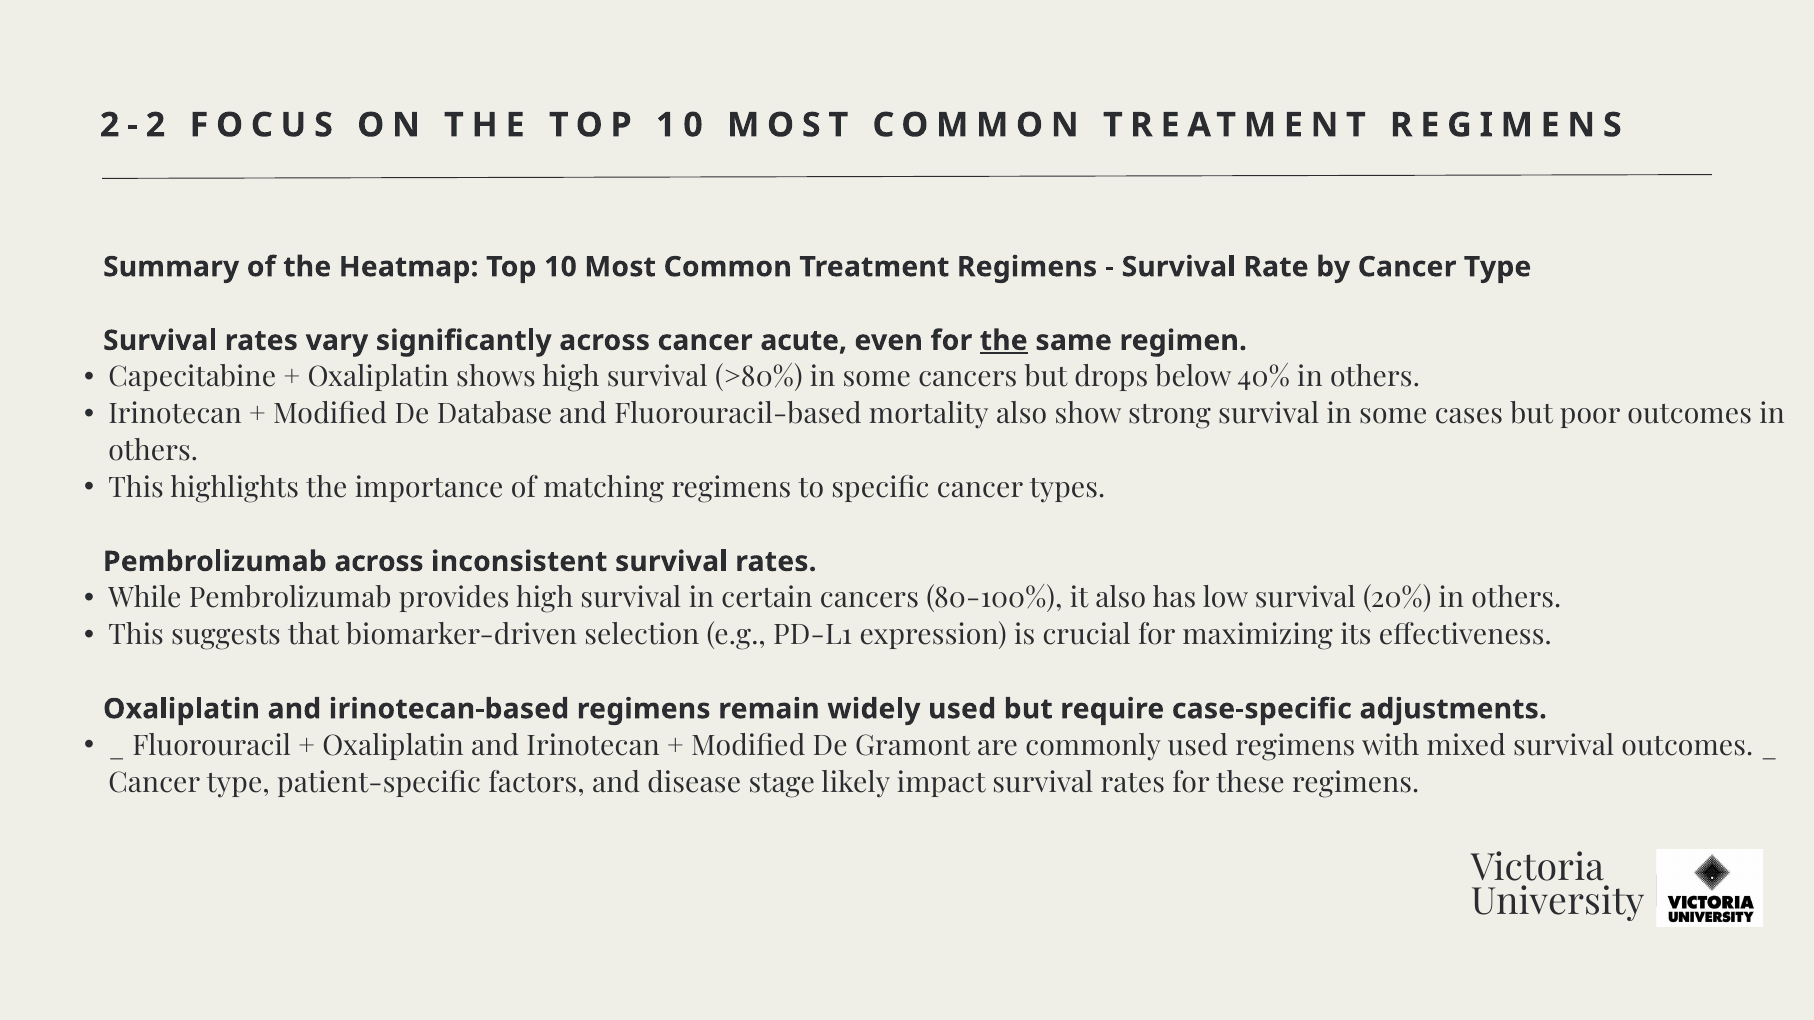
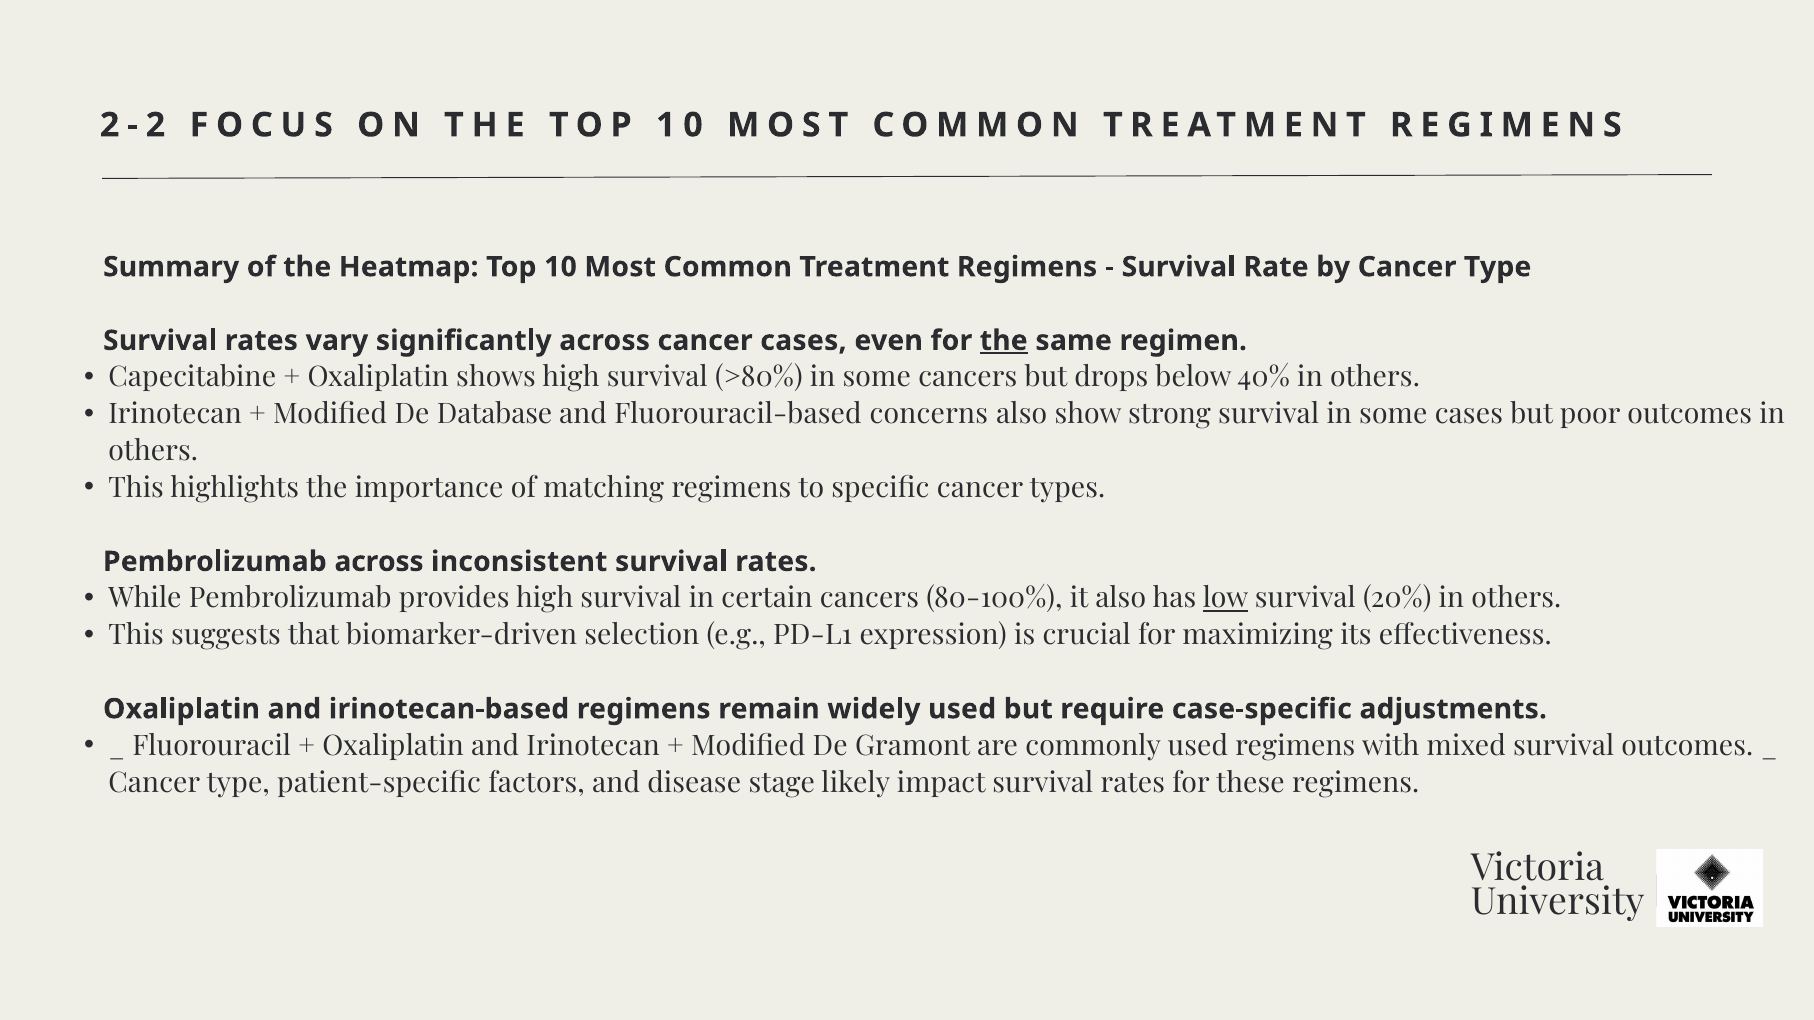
cancer acute: acute -> cases (803, 341)
mortality: mortality -> concerns (929, 414)
low underline: none -> present (1226, 599)
